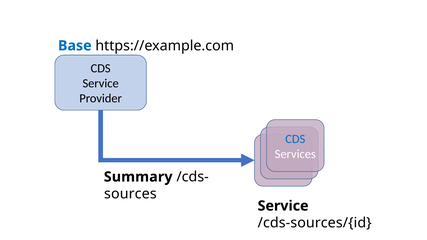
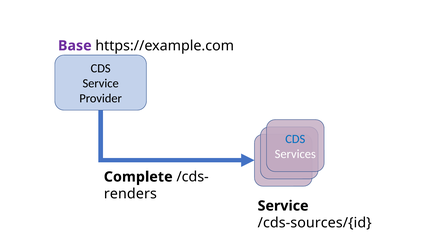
Base colour: blue -> purple (75, 46)
Summary: Summary -> Complete (138, 177)
sources: sources -> renders (130, 194)
